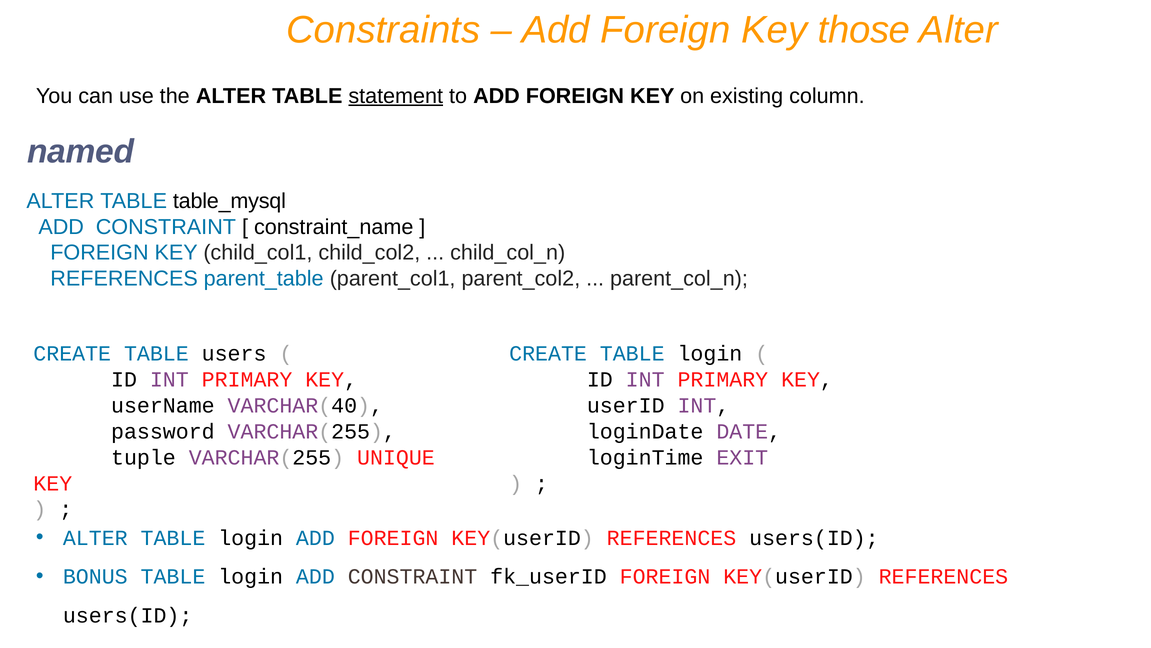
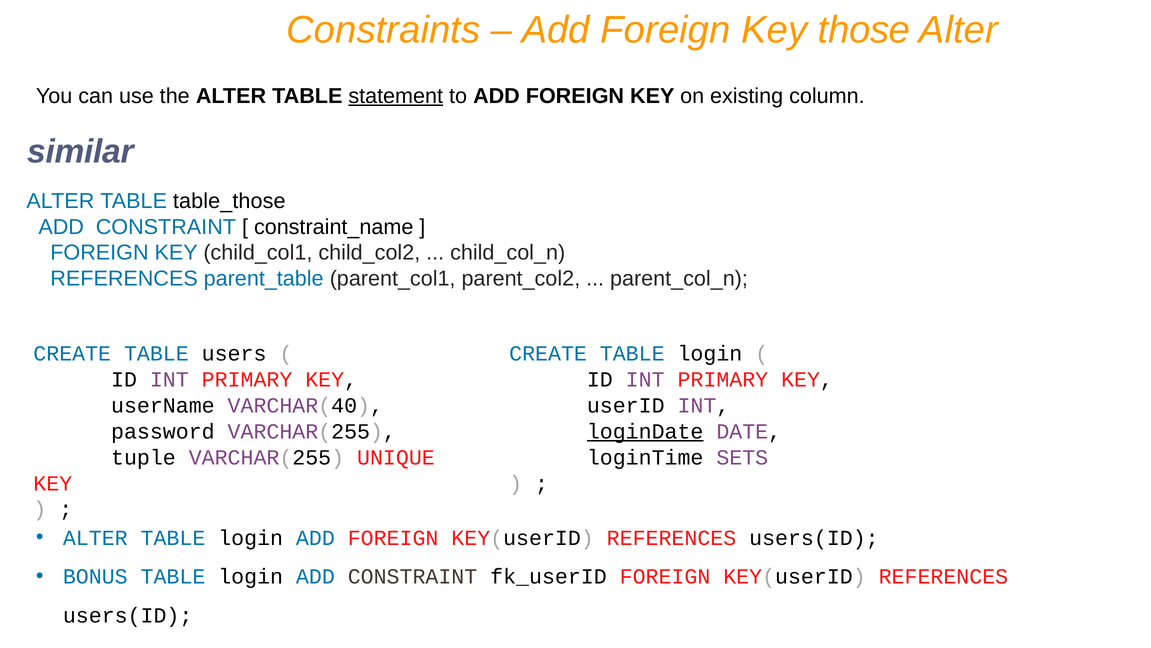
named: named -> similar (81, 151)
table_mysql: table_mysql -> table_those (229, 201)
loginDate underline: none -> present (645, 431)
EXIT: EXIT -> SETS (742, 457)
